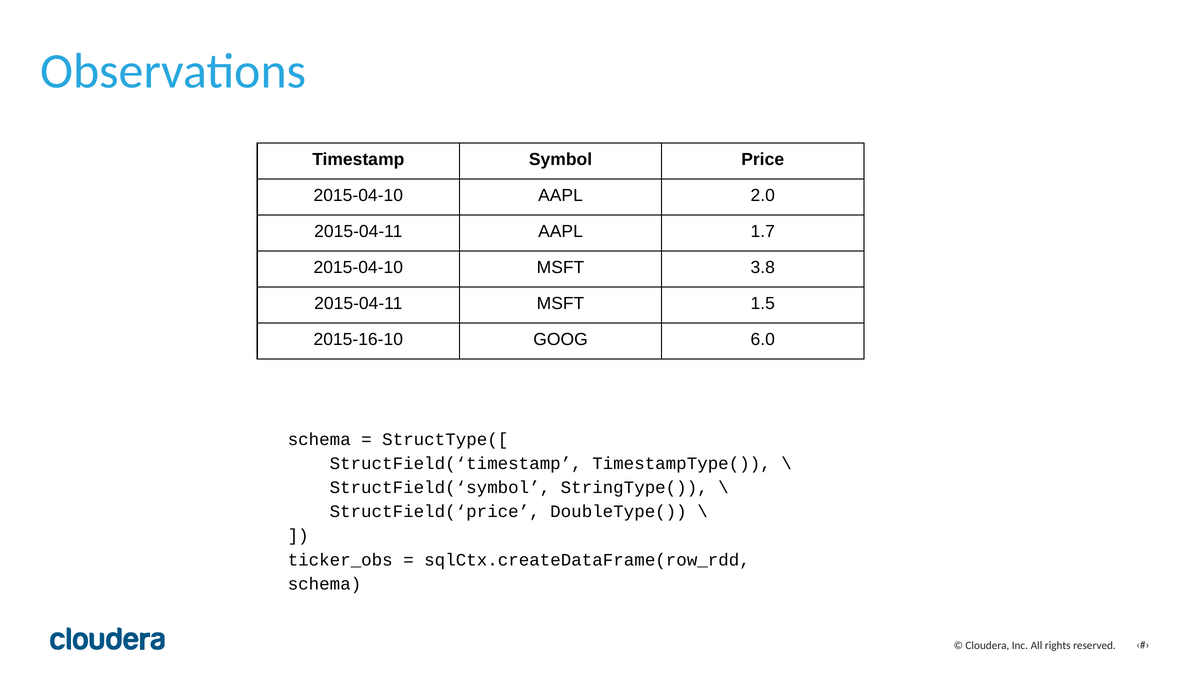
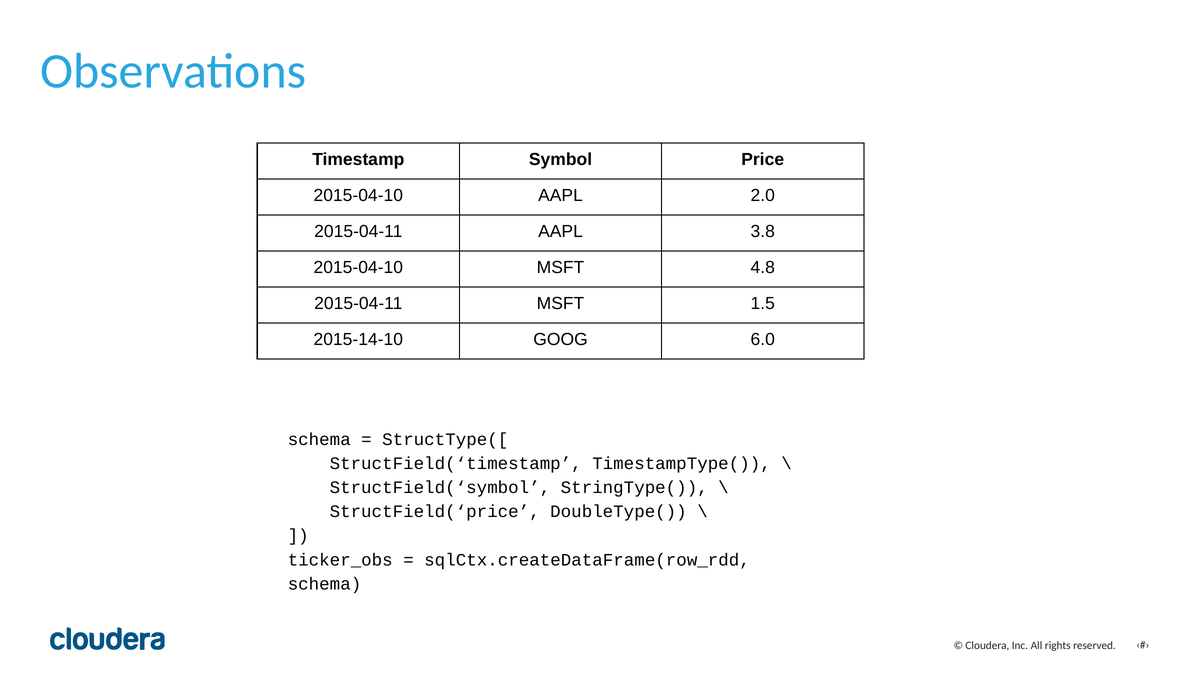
1.7: 1.7 -> 3.8 (763, 231)
3.8: 3.8 -> 4.8 (763, 267)
2015-16-10: 2015-16-10 -> 2015-14-10 (358, 339)
